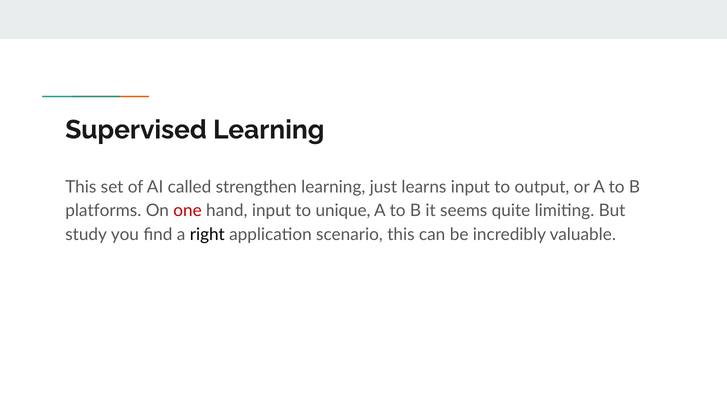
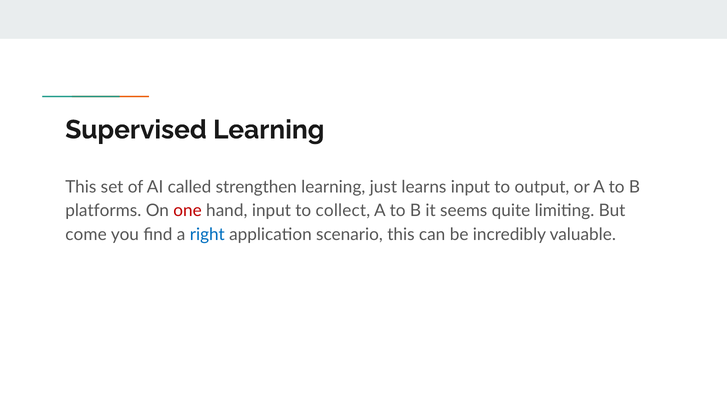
unique: unique -> collect (343, 211)
study: study -> come (86, 234)
right colour: black -> blue (207, 234)
